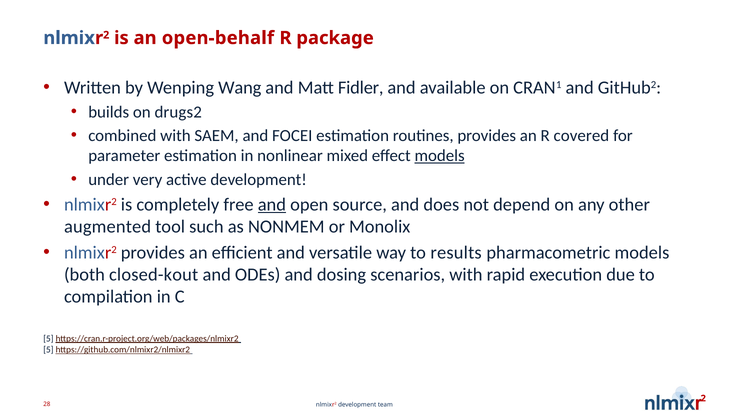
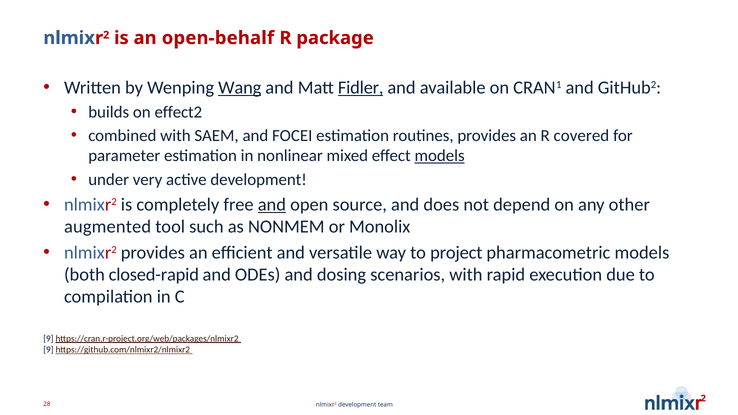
Wang underline: none -> present (240, 88)
Fidler underline: none -> present (361, 88)
drugs2: drugs2 -> effect2 (178, 112)
results: results -> project (456, 253)
closed-kout: closed-kout -> closed-rapid (154, 275)
5: 5 -> 9 (48, 339)
5: 5 -> 9 (48, 350)
